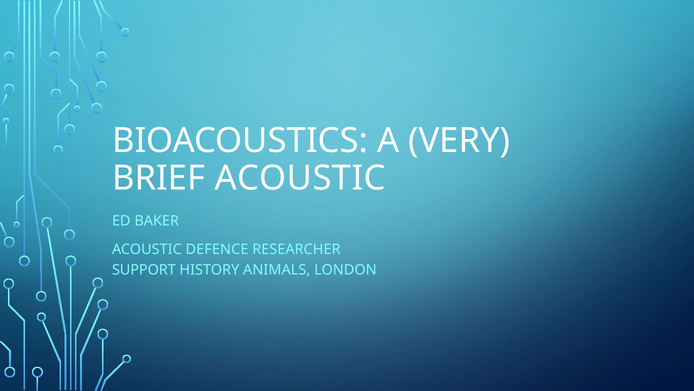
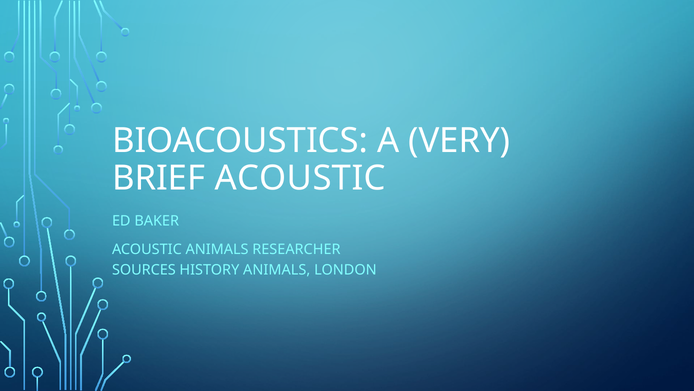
ACOUSTIC DEFENCE: DEFENCE -> ANIMALS (217, 249)
SUPPORT: SUPPORT -> SOURCES (144, 270)
